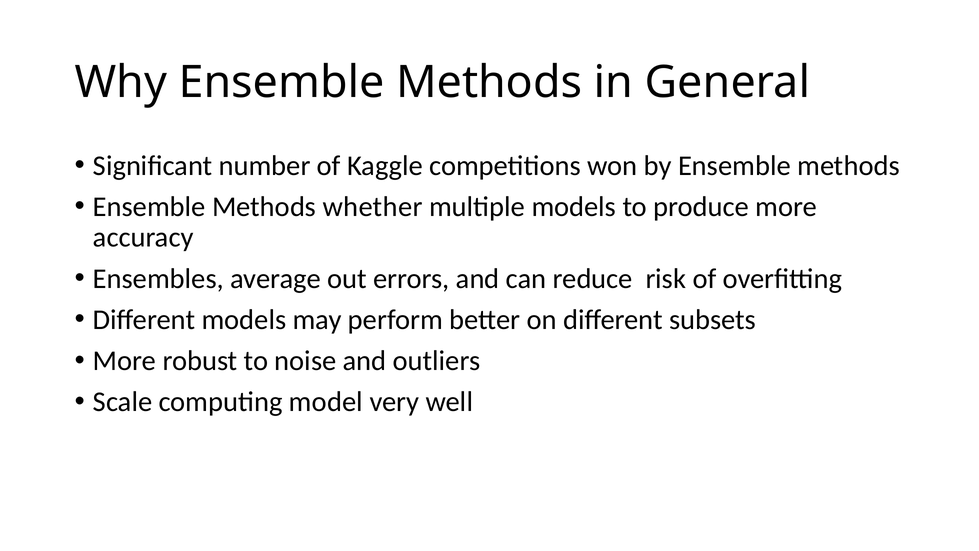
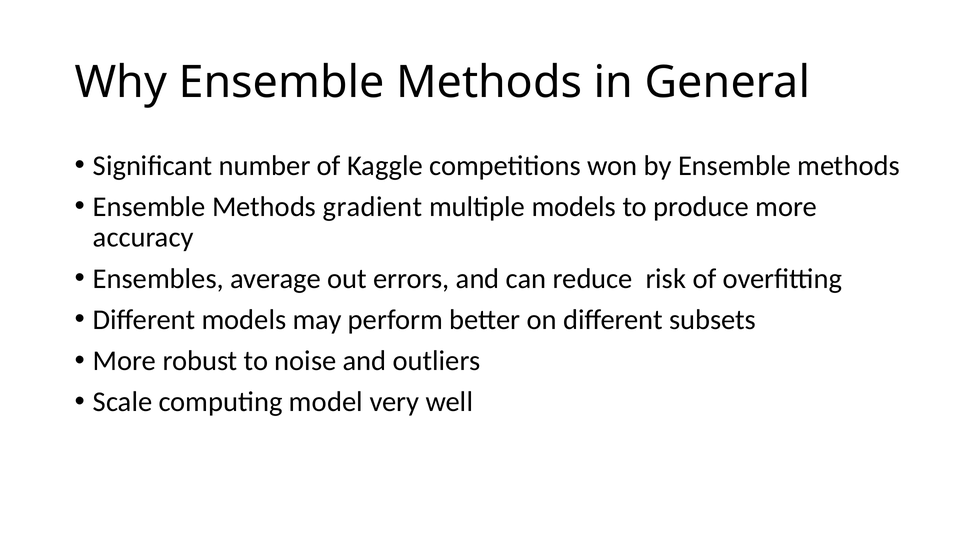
whether: whether -> gradient (373, 207)
